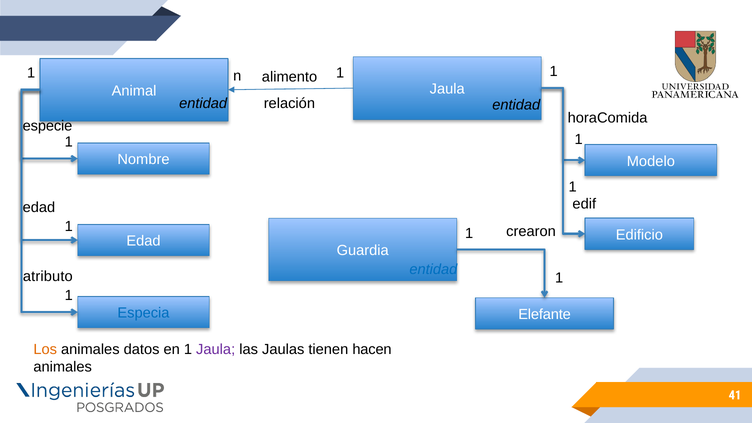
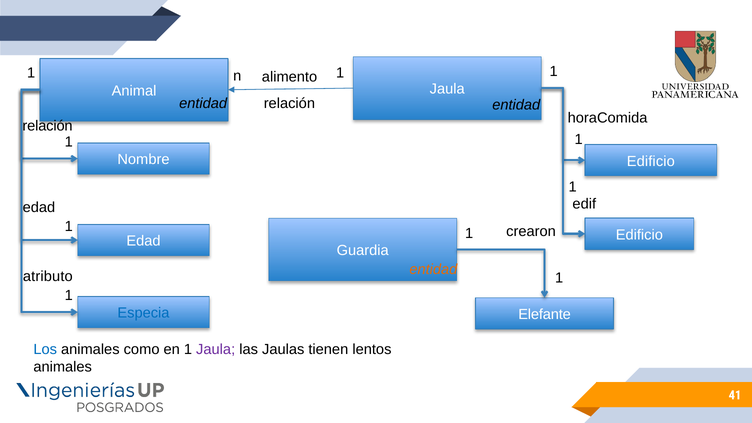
especie: especie -> relación (48, 126)
Modelo: Modelo -> Edificio (651, 161)
entidad colour: blue -> orange (433, 269)
Los colour: orange -> blue (45, 350)
datos: datos -> como (142, 350)
hacen: hacen -> lentos (372, 350)
